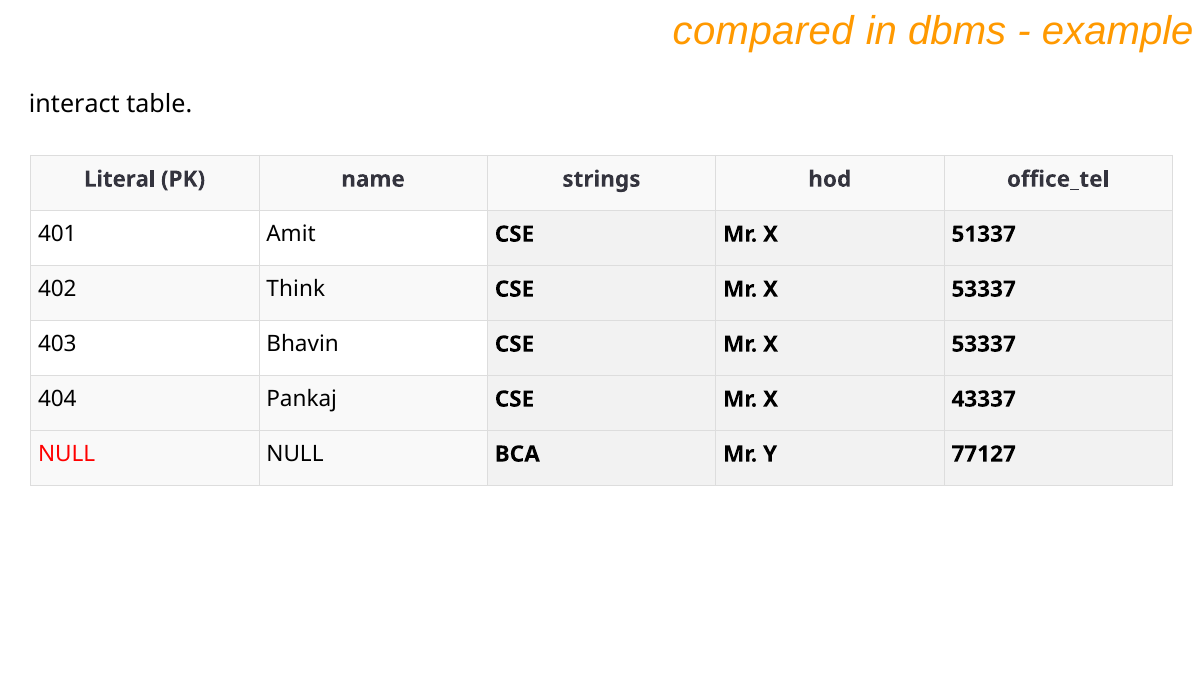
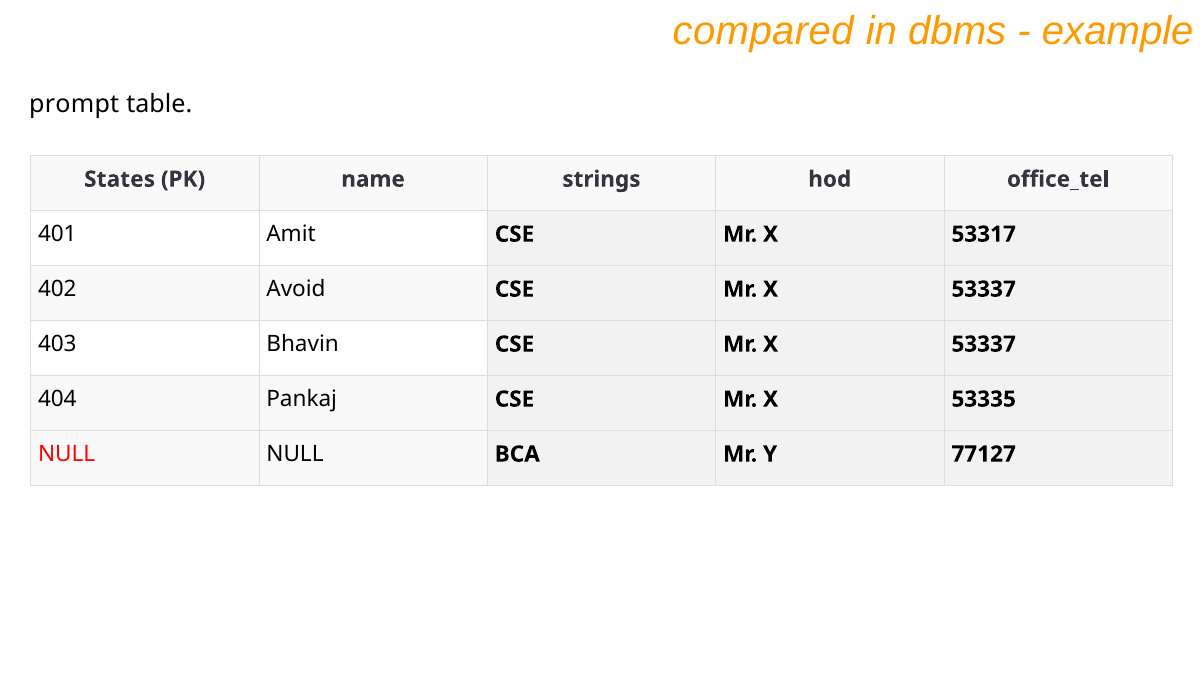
interact: interact -> prompt (74, 104)
Literal: Literal -> States (120, 179)
51337: 51337 -> 53317 (984, 234)
Think: Think -> Avoid (296, 289)
43337: 43337 -> 53335 (984, 399)
